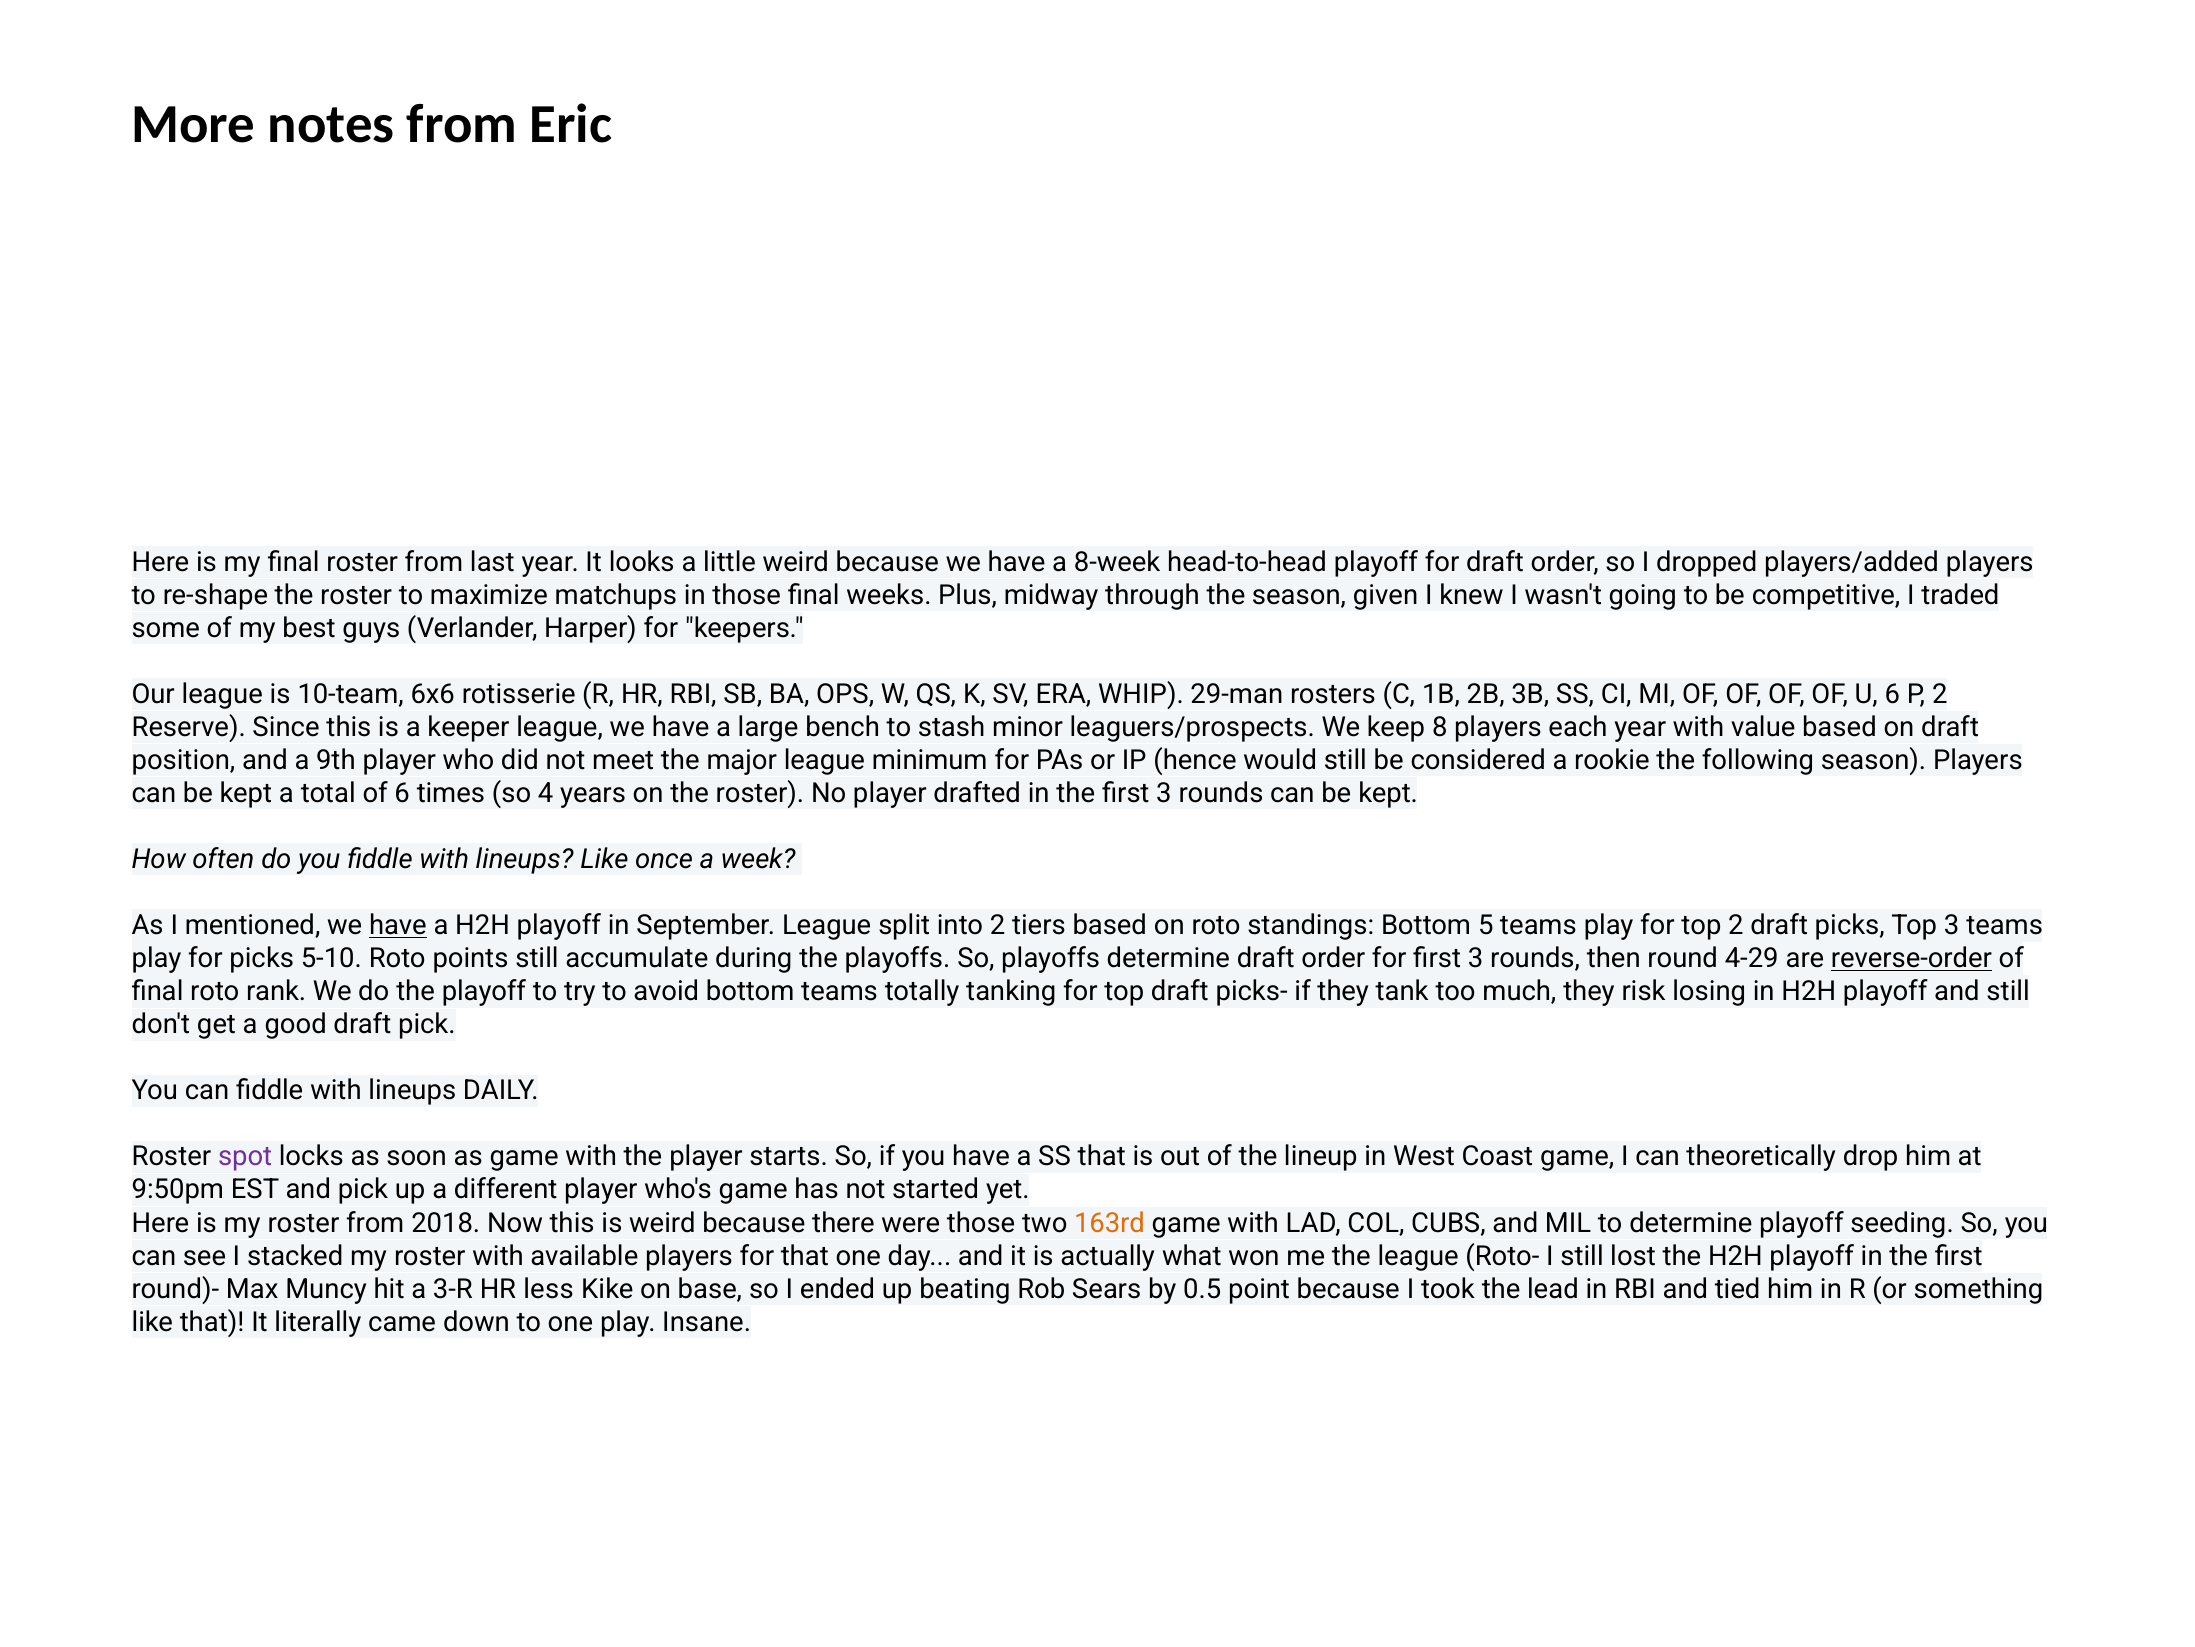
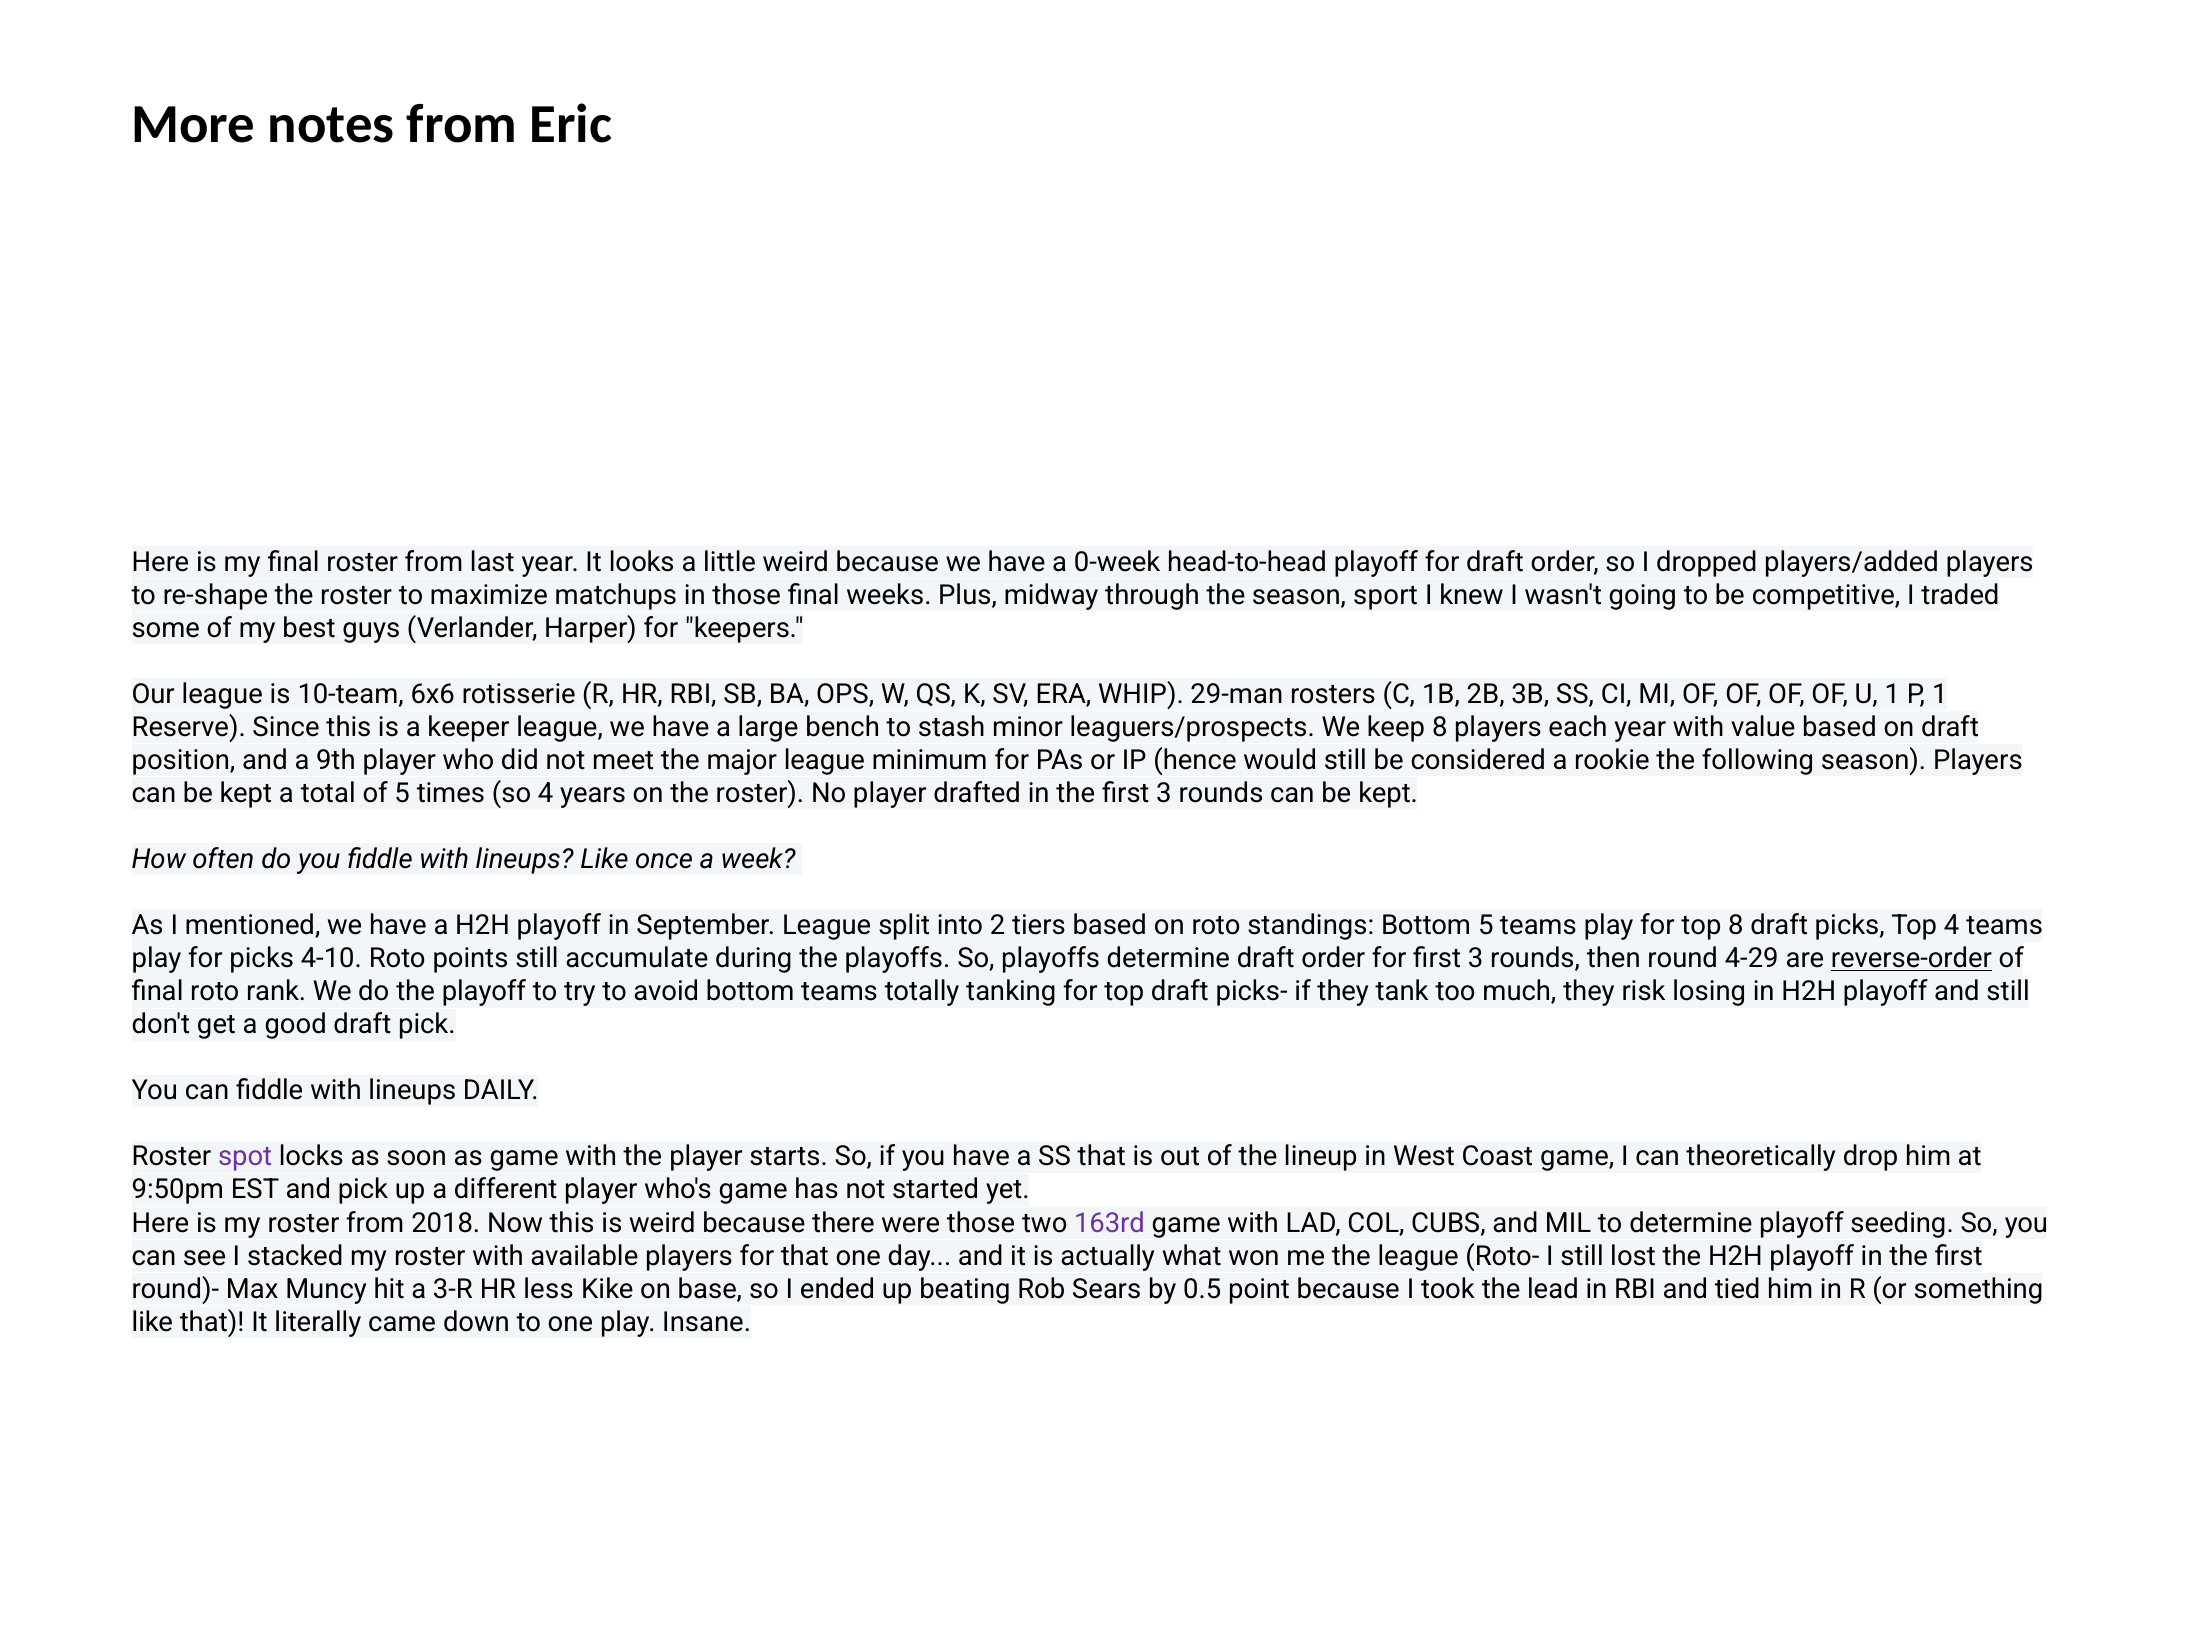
8-week: 8-week -> 0-week (1117, 562)
given: given -> sport (1385, 595)
U 6: 6 -> 1 (1892, 694)
P 2: 2 -> 1 (1940, 694)
of 6: 6 -> 5 (402, 793)
have underline: present -> none (398, 925)
top 2: 2 -> 8 (1736, 925)
Top 3: 3 -> 4 (1952, 925)
5-10: 5-10 -> 4-10 (331, 958)
163rd colour: orange -> purple (1110, 1222)
